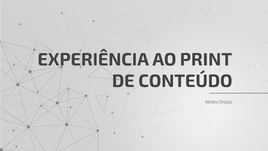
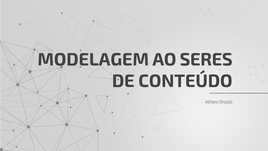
EXPERIÊNCIA: EXPERIÊNCIA -> MODELAGEM (93, 59)
PRINT: PRINT -> SERES (206, 59)
